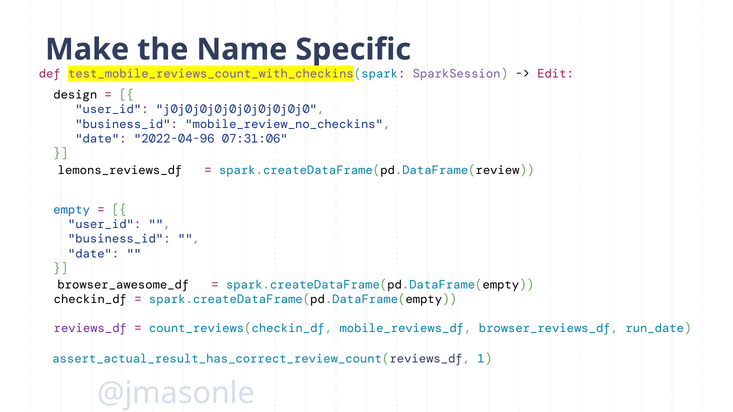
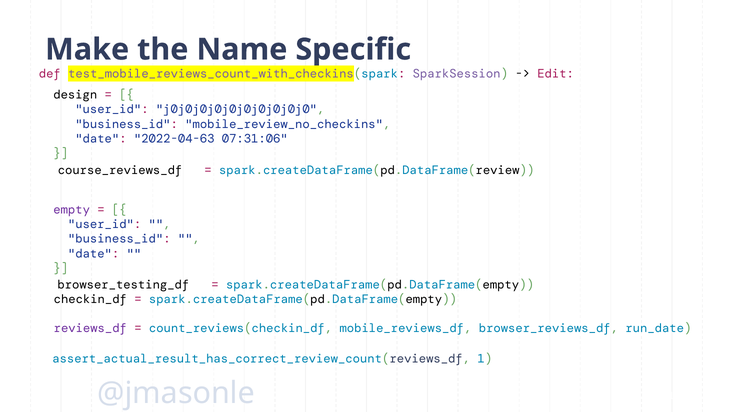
2022-04-96: 2022-04-96 -> 2022-04-63 (174, 139)
lemons_reviews_df: lemons_reviews_df -> course_reviews_df (120, 170)
empty colour: blue -> purple (72, 210)
browser_awesome_df: browser_awesome_df -> browser_testing_df (123, 285)
